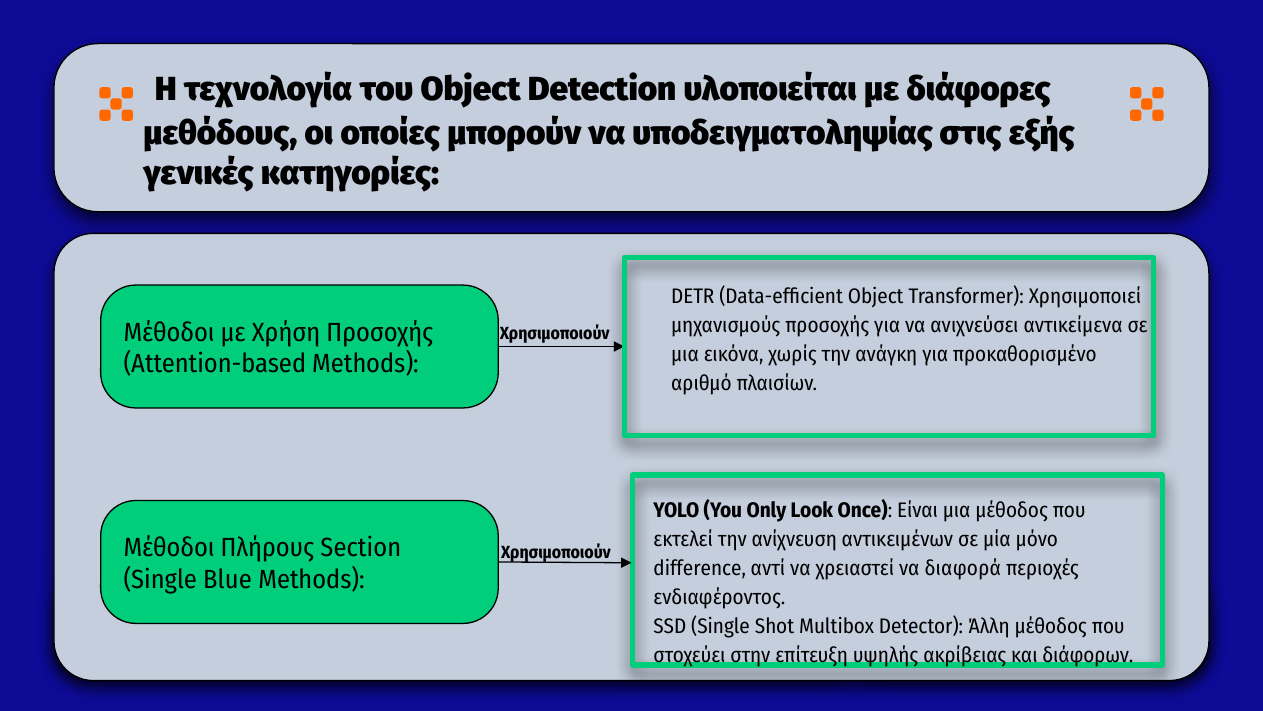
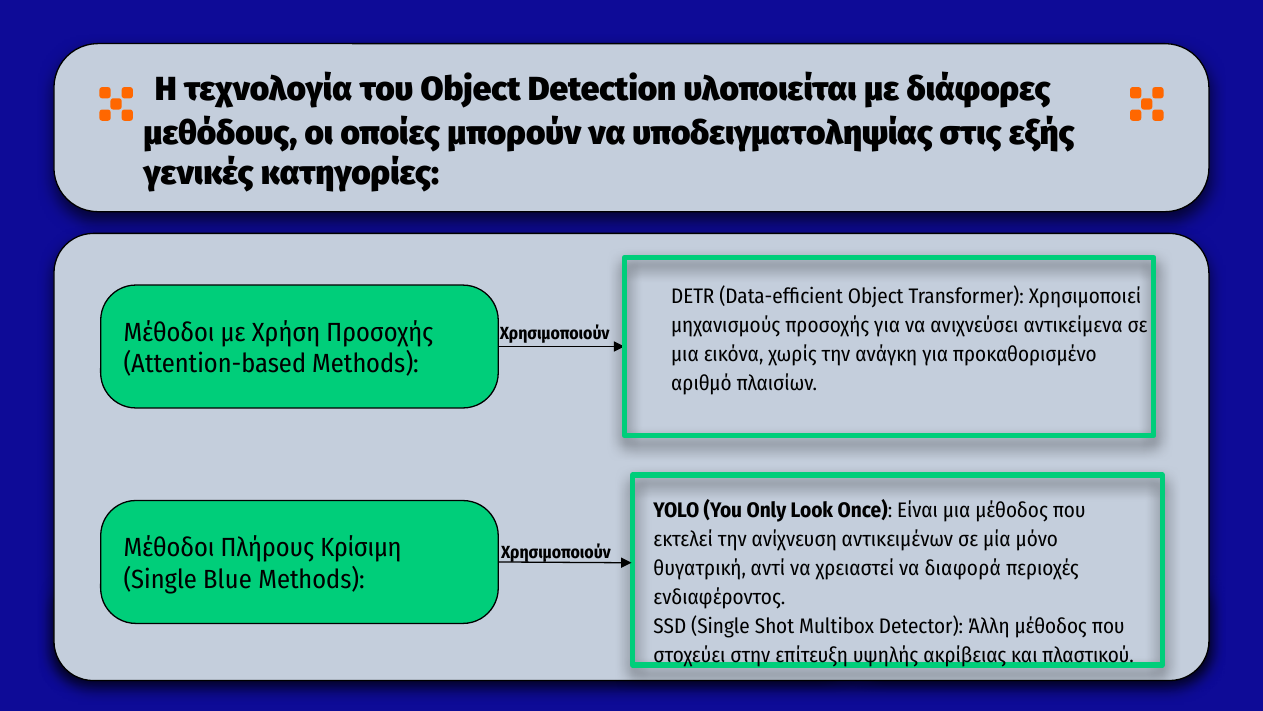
Section: Section -> Κρίσιμη (361, 548)
difference: difference -> θυγατρική (700, 568)
διάφορων: διάφορων -> πλαστικού (1088, 655)
